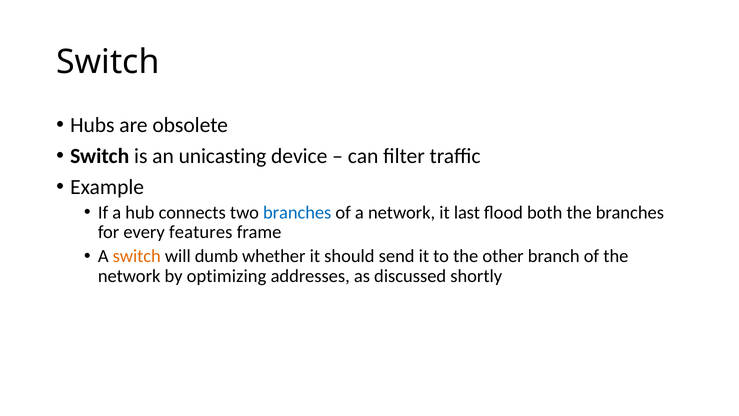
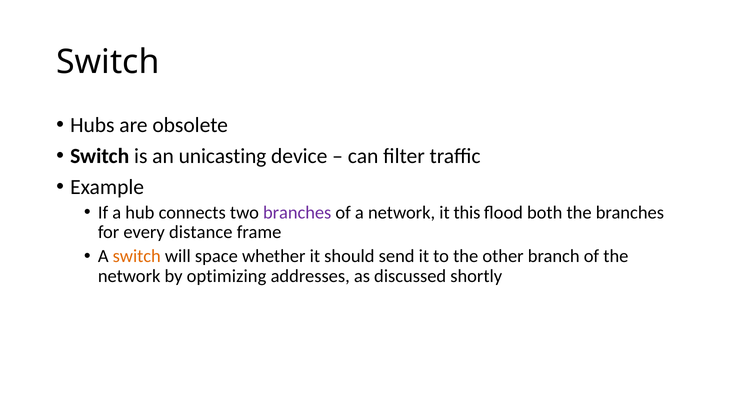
branches colour: blue -> purple (297, 212)
last: last -> this (467, 212)
features: features -> distance (201, 232)
dumb: dumb -> space (216, 256)
